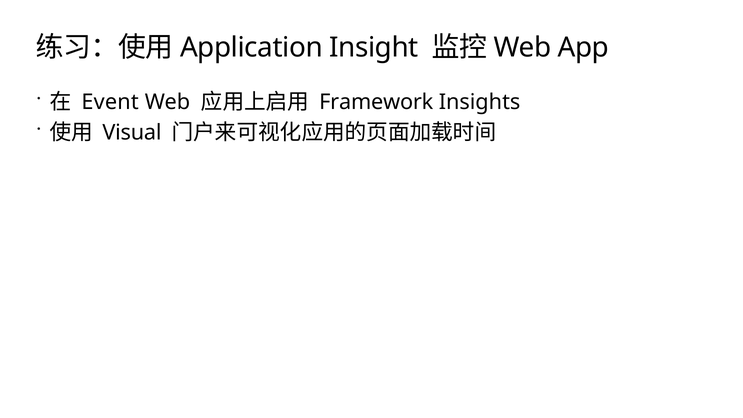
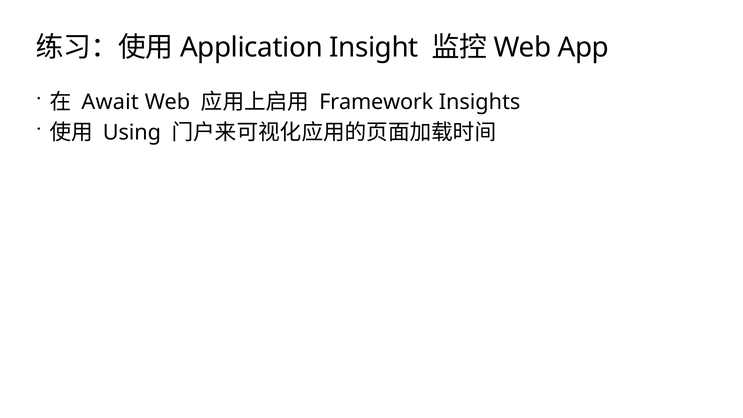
Event: Event -> Await (110, 102)
Visual: Visual -> Using (132, 132)
